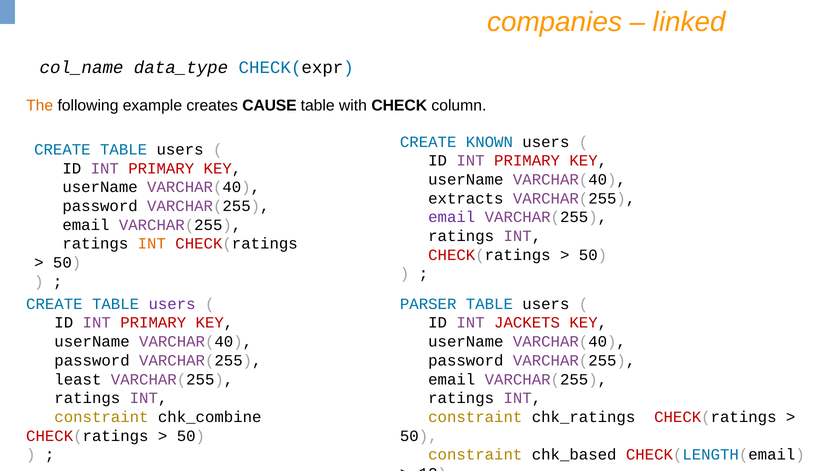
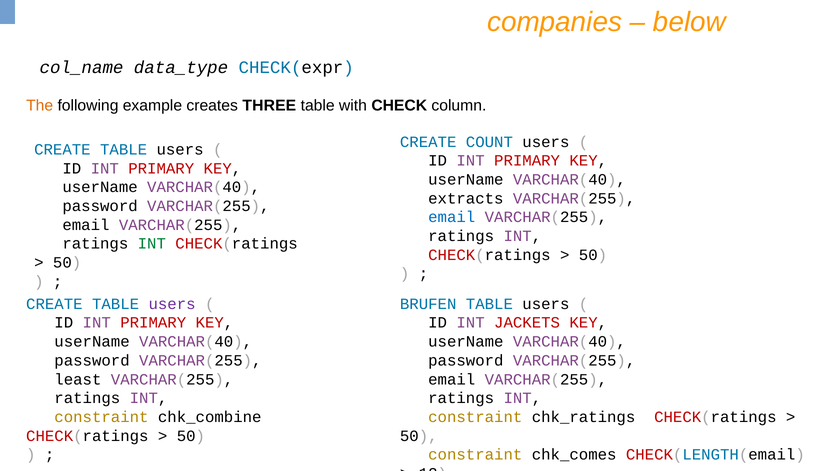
linked: linked -> below (689, 22)
CAUSE: CAUSE -> THREE (269, 106)
KNOWN: KNOWN -> COUNT (489, 142)
email colour: purple -> blue (452, 217)
INT colour: orange -> green (152, 244)
PARSER: PARSER -> BRUFEN (428, 304)
chk_based: chk_based -> chk_comes (574, 455)
